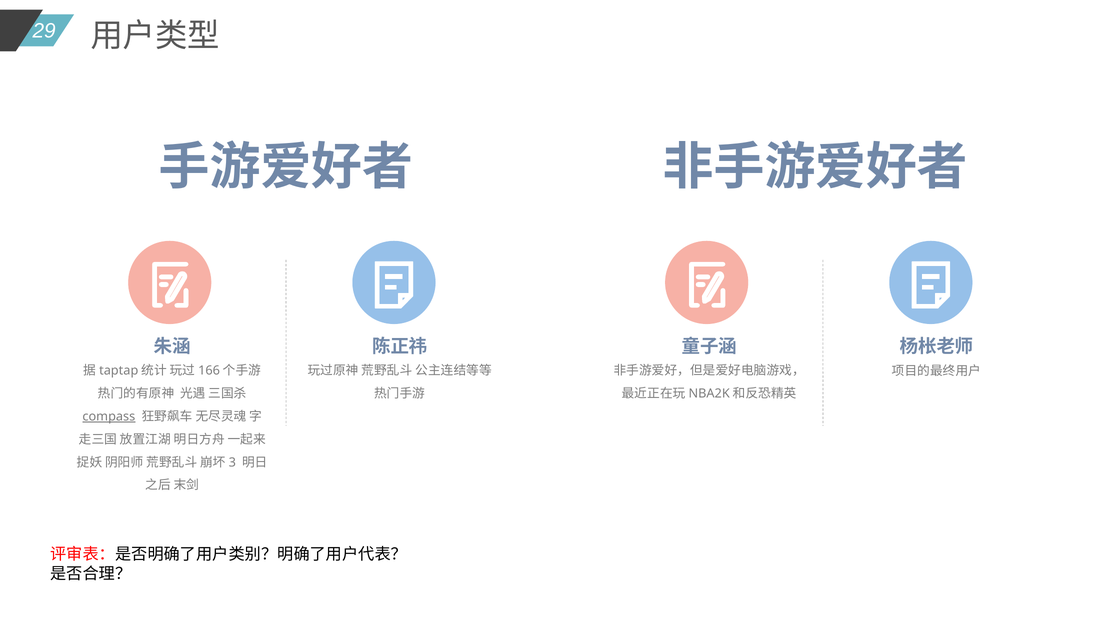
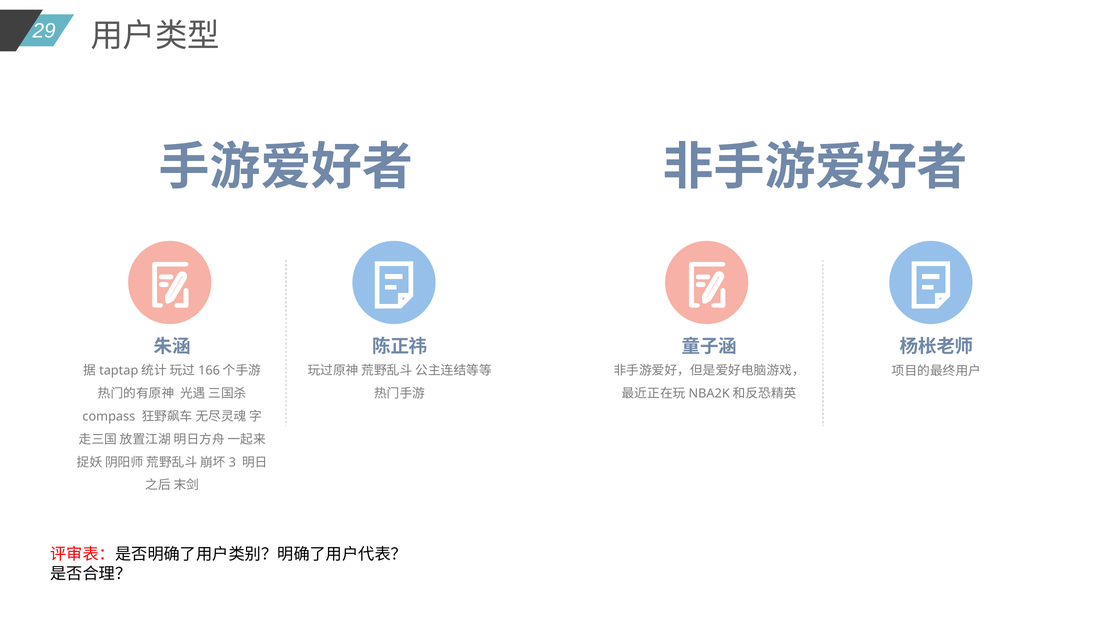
compass underline: present -> none (109, 416)
